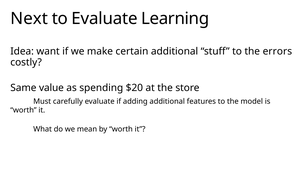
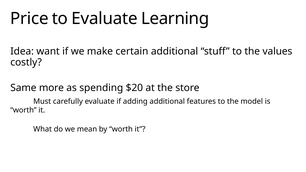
Next: Next -> Price (29, 19)
errors: errors -> values (277, 51)
value: value -> more (51, 88)
